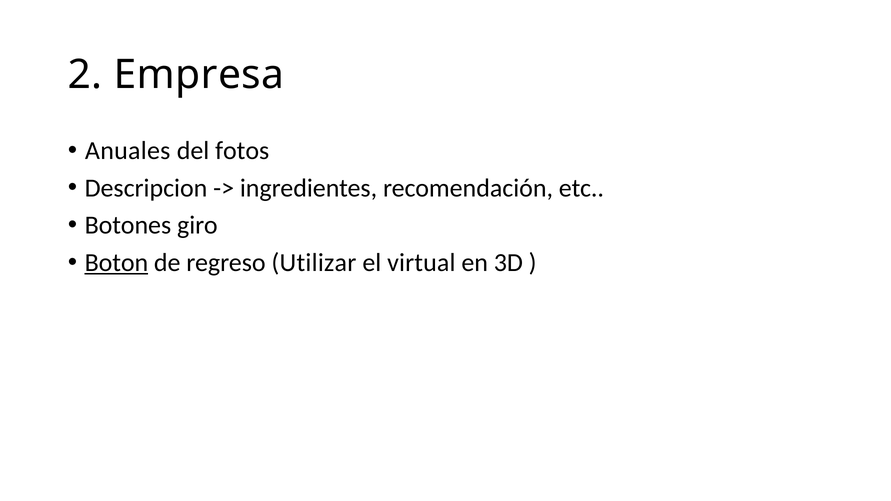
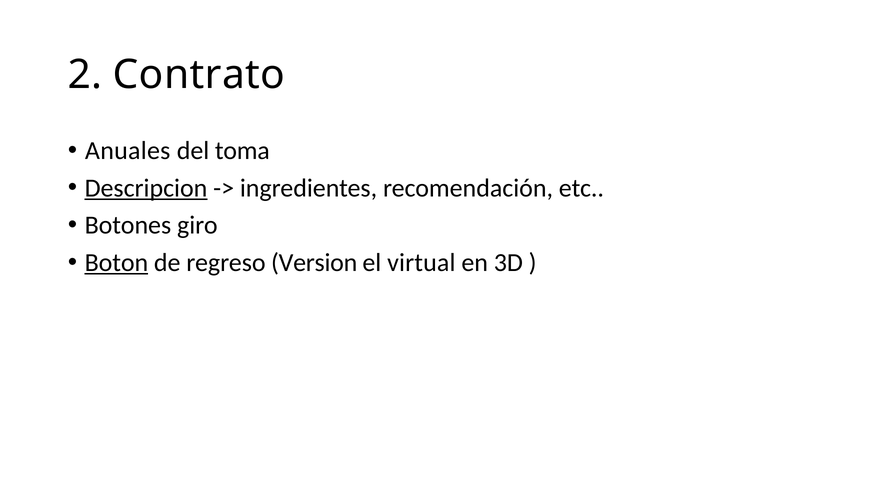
Empresa: Empresa -> Contrato (199, 75)
fotos: fotos -> toma (242, 151)
Descripcion underline: none -> present (146, 188)
Utilizar: Utilizar -> Version (314, 263)
